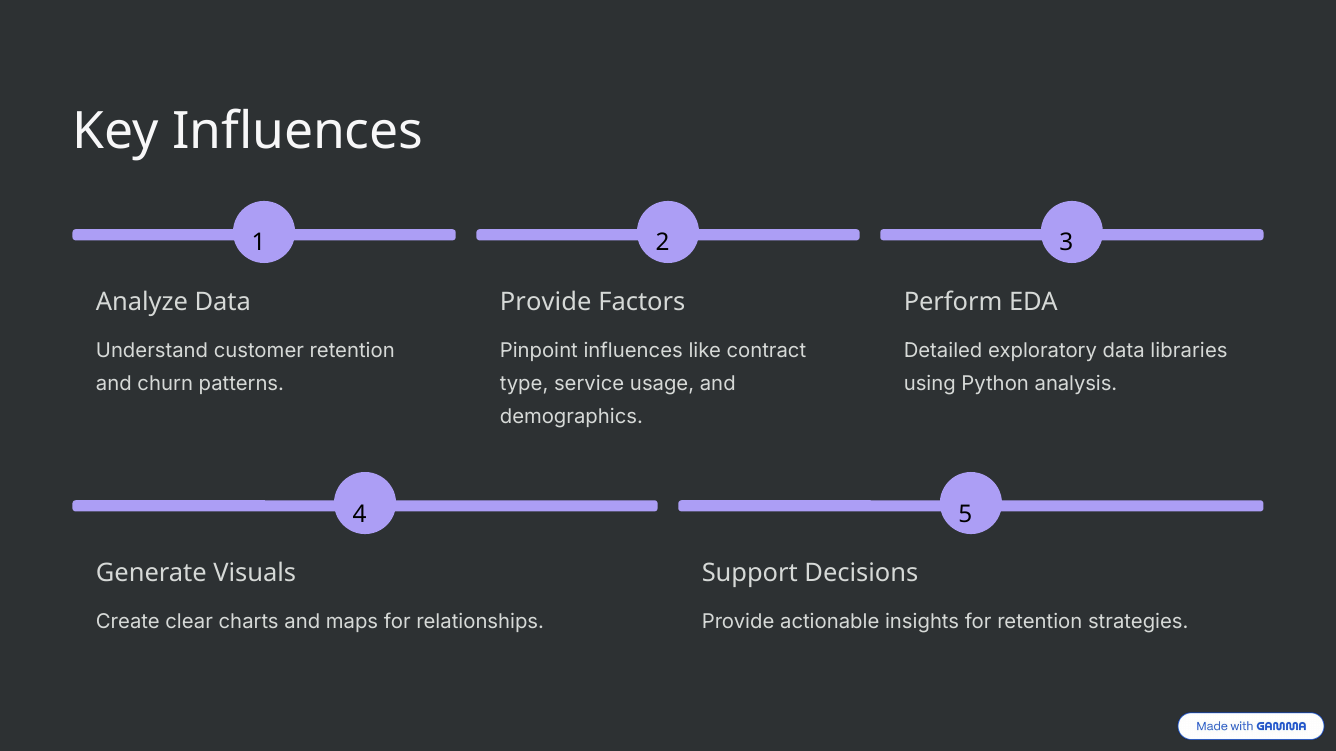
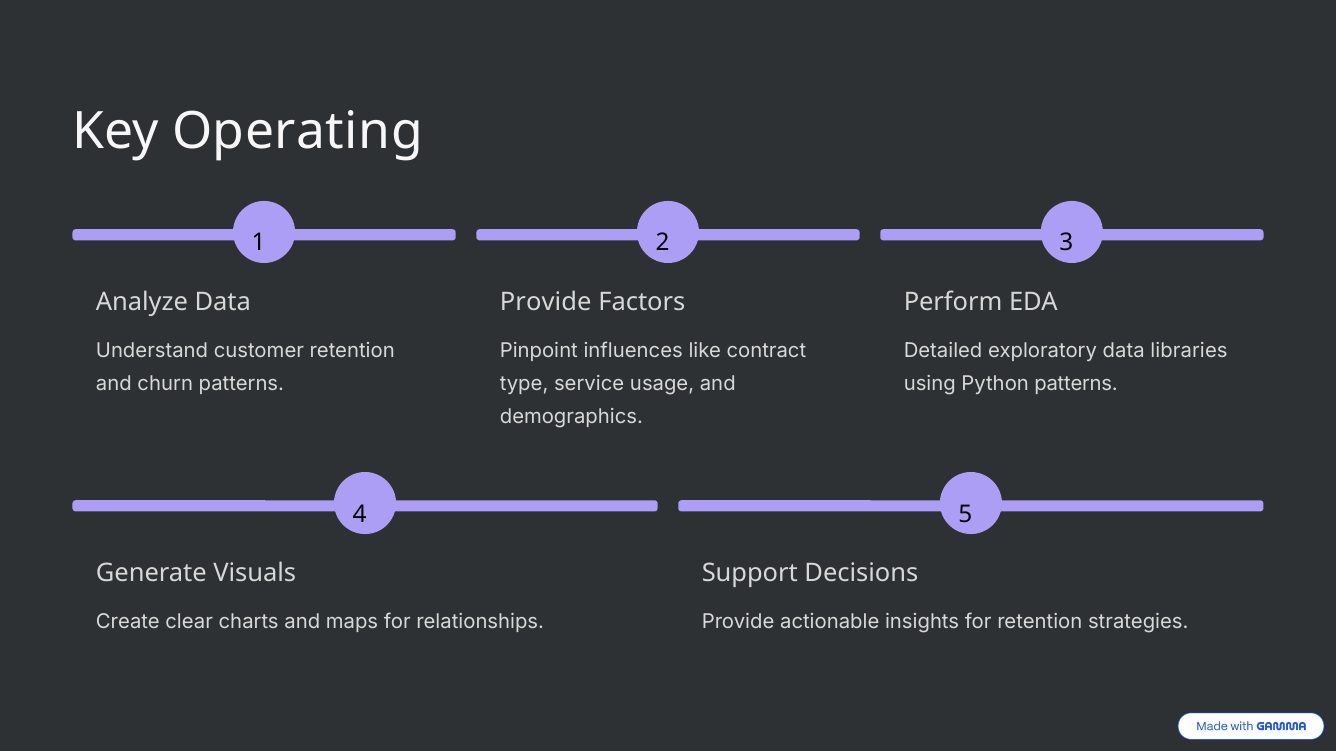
Key Influences: Influences -> Operating (298, 132)
Python analysis: analysis -> patterns (1076, 384)
